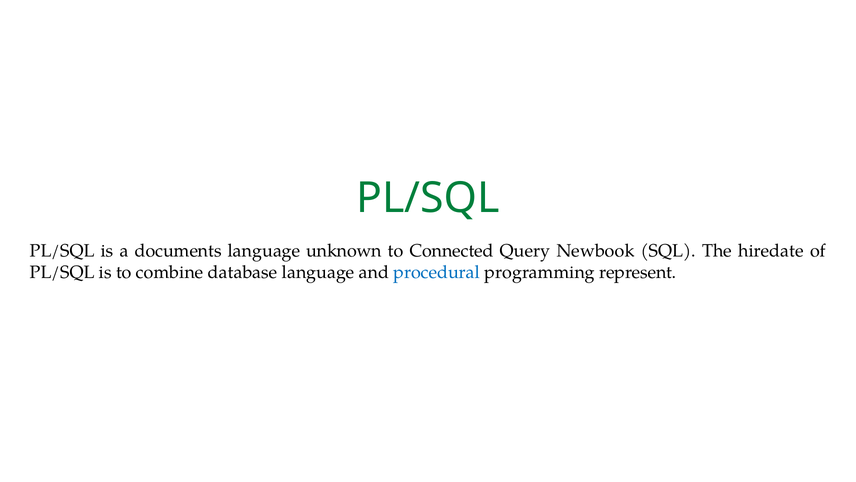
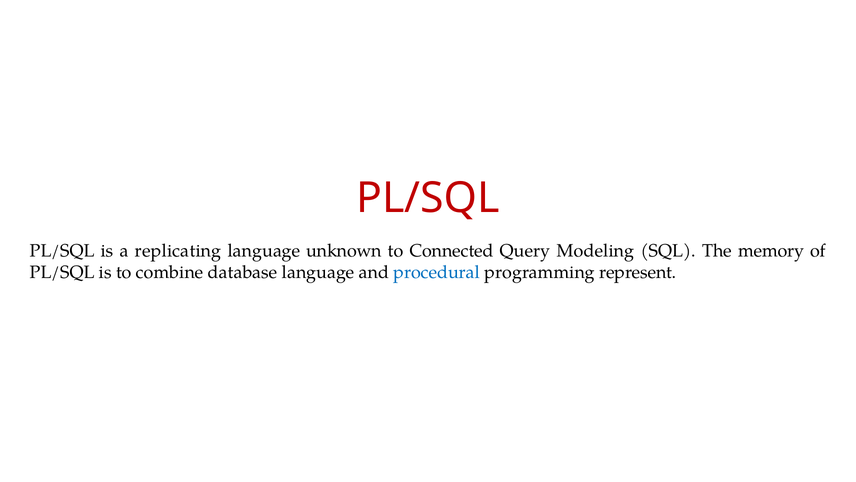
PL/SQL colour: green -> red (428, 198)
documents: documents -> replicating (178, 250)
Newbook: Newbook -> Modeling (595, 250)
hiredate: hiredate -> memory (771, 250)
